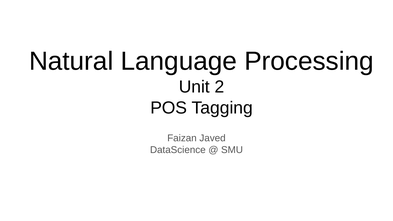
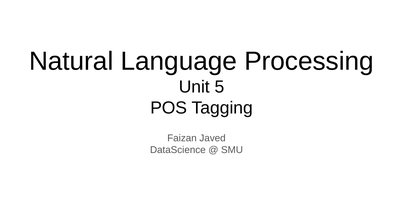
2: 2 -> 5 (220, 87)
